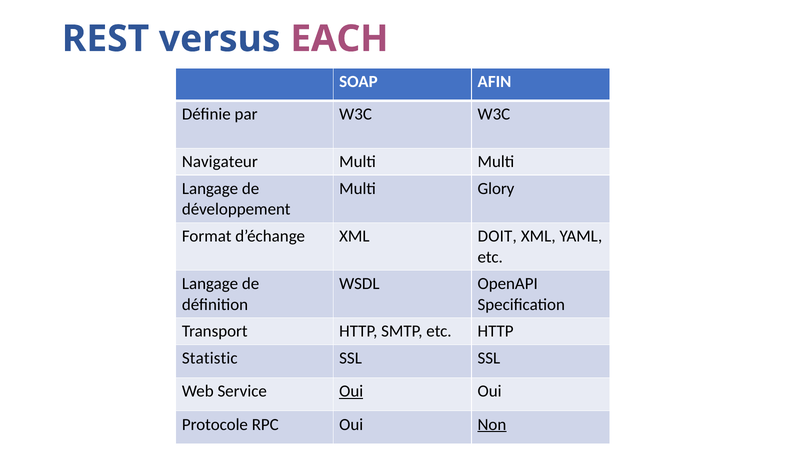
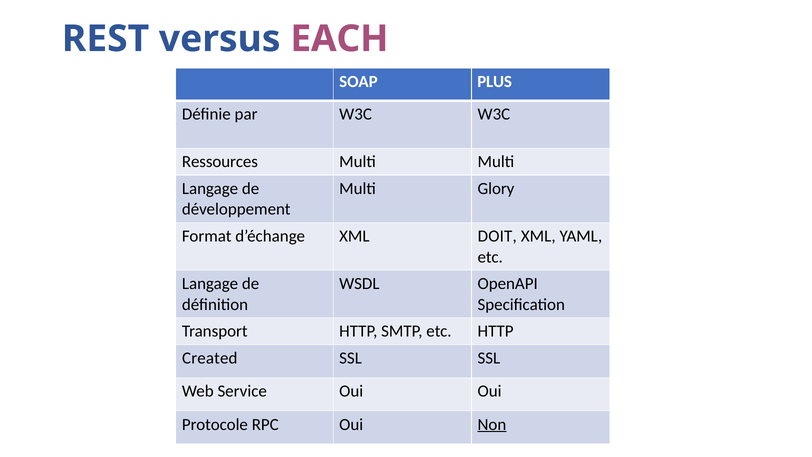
AFIN: AFIN -> PLUS (495, 82)
Navigateur: Navigateur -> Ressources (220, 162)
Statistic: Statistic -> Created (210, 358)
Oui underline: present -> none (351, 391)
